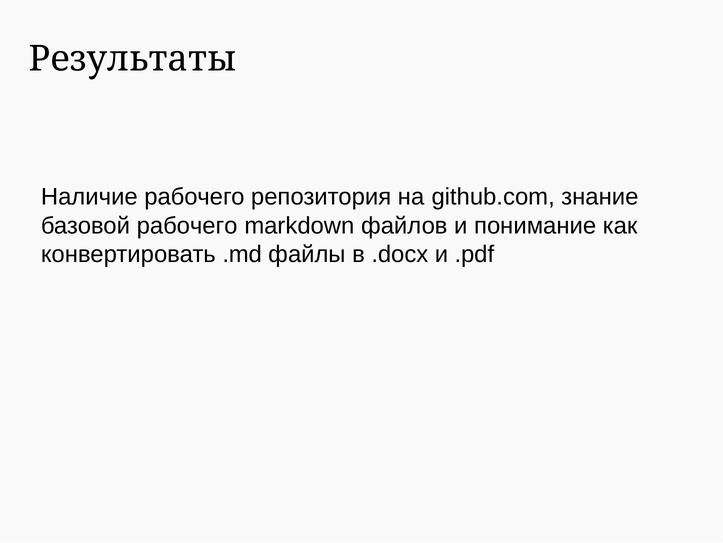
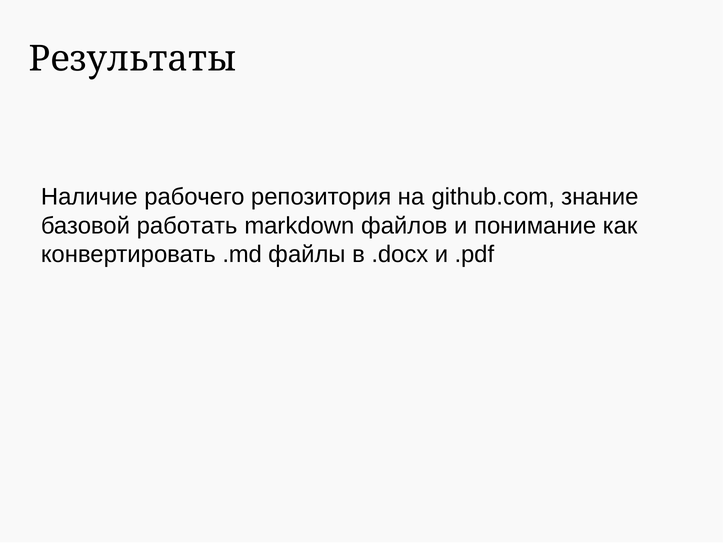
базовой рабочего: рабочего -> работать (187, 226)
